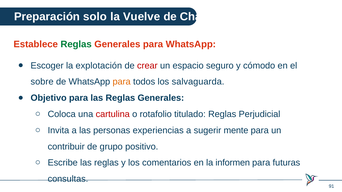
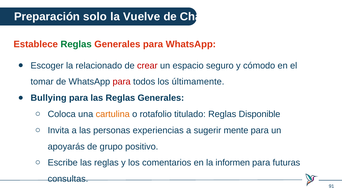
explotación: explotación -> relacionado (99, 66)
sobre: sobre -> tomar (42, 82)
para colour: orange -> red (122, 82)
salvaguarda: salvaguarda -> últimamente (198, 82)
Objetivo: Objetivo -> Bullying (49, 98)
cartulina colour: red -> orange (113, 114)
Perjudicial: Perjudicial -> Disponible (260, 114)
contribuir: contribuir -> apoyarás (66, 147)
